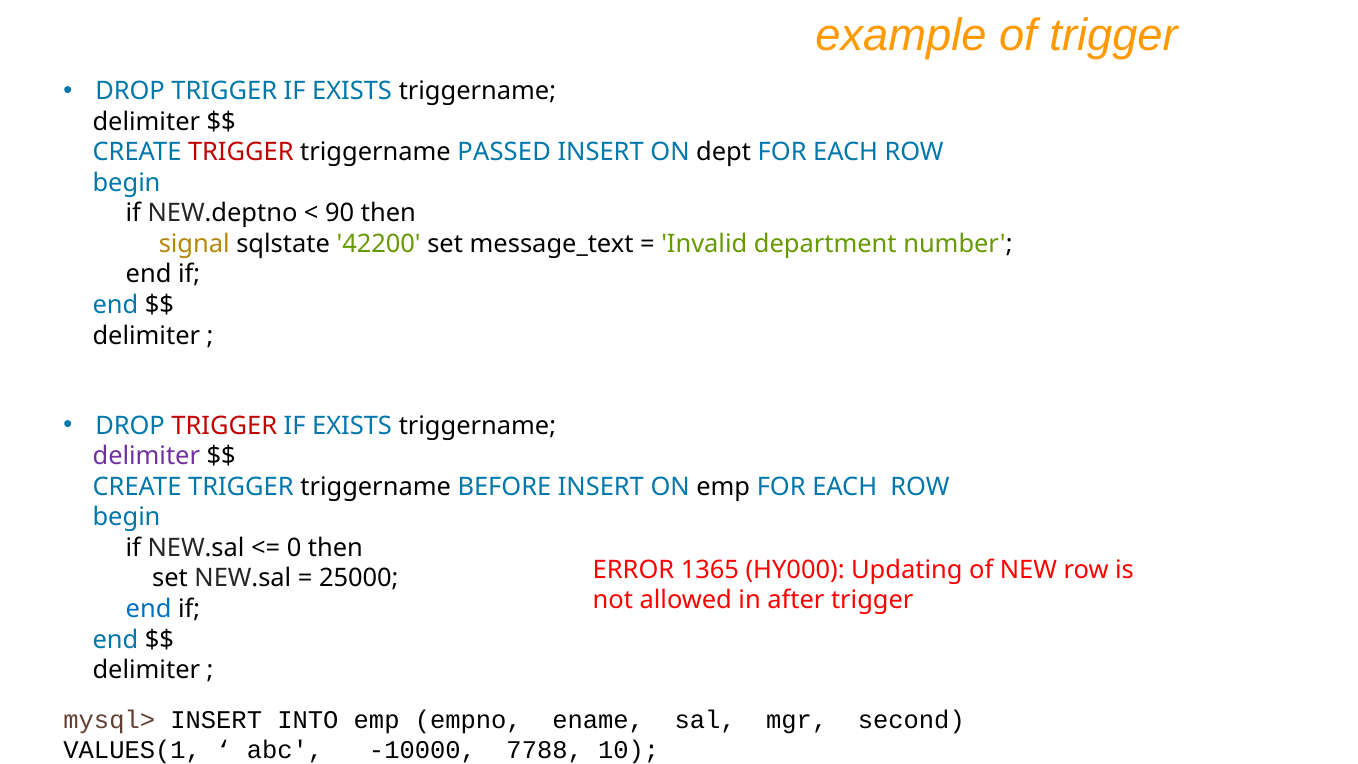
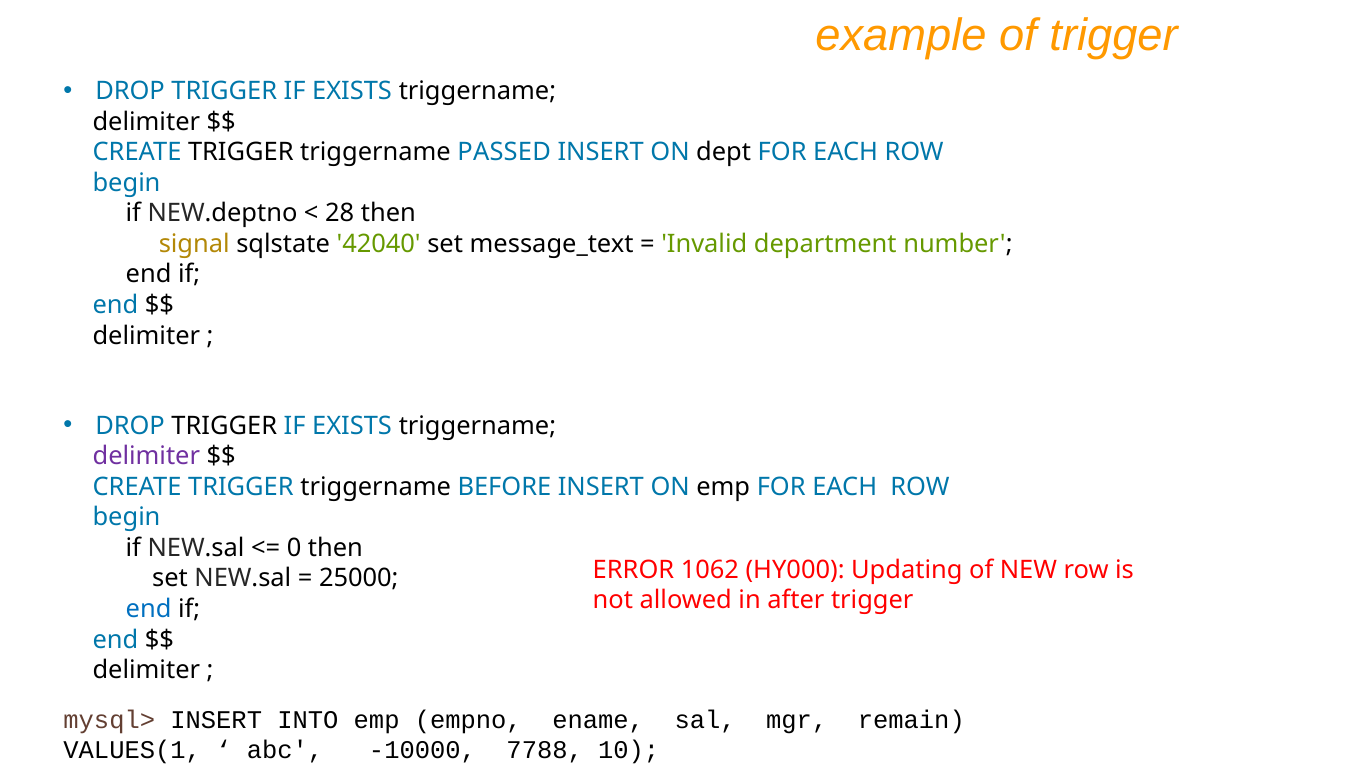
TRIGGER colour: red -> black (241, 152)
90: 90 -> 28 (340, 213)
42200: 42200 -> 42040 (379, 244)
TRIGGER colour: red -> black (224, 426)
1365: 1365 -> 1062 (710, 570)
second: second -> remain (911, 720)
